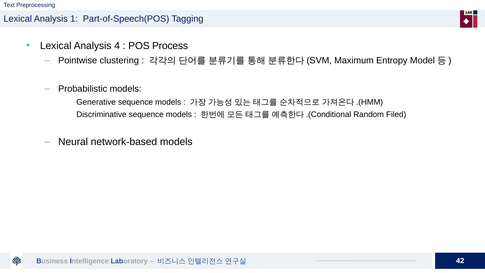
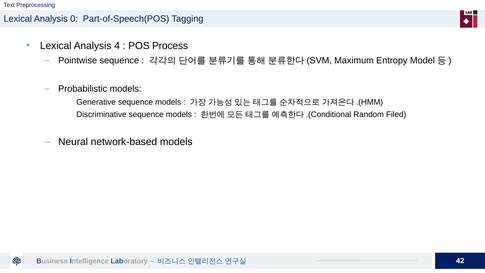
1: 1 -> 0 (74, 19)
Pointwise clustering: clustering -> sequence (119, 60)
